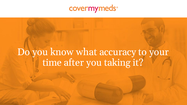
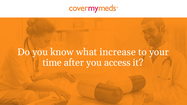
accuracy: accuracy -> increase (118, 52)
taking: taking -> access (117, 63)
